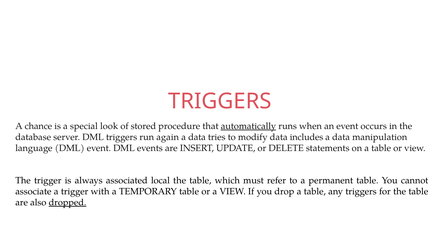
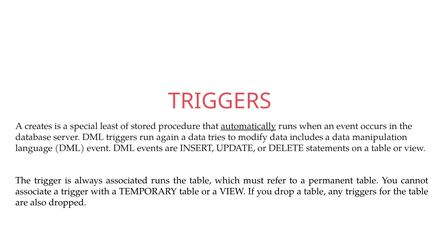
chance: chance -> creates (38, 126)
look: look -> least (109, 126)
associated local: local -> runs (160, 181)
dropped underline: present -> none (67, 203)
